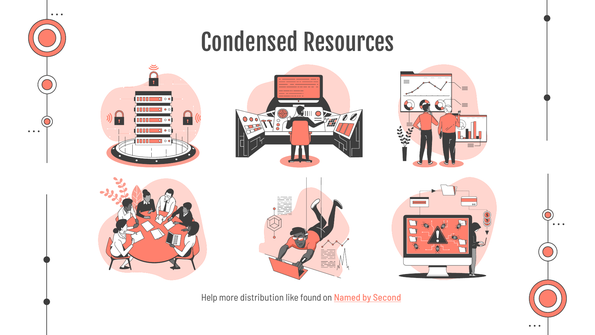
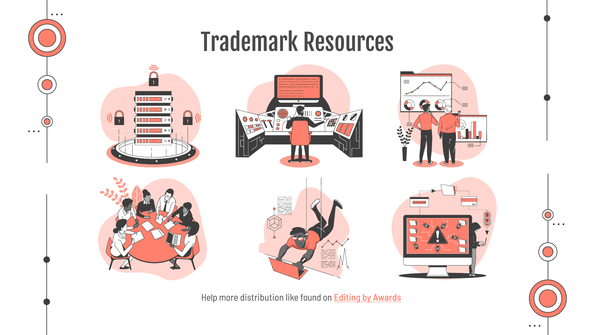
Condensed: Condensed -> Trademark (250, 43)
Named: Named -> Editing (347, 297)
Second: Second -> Awards (387, 297)
